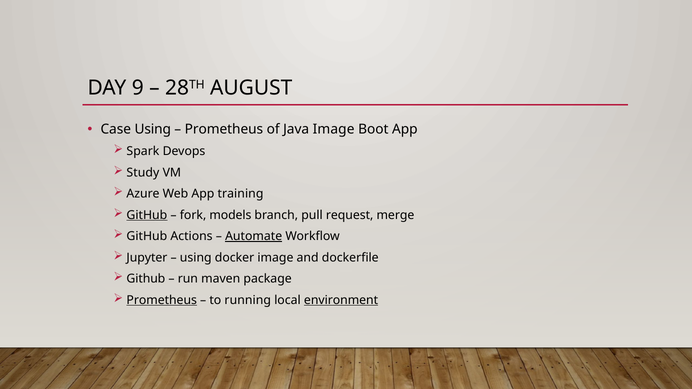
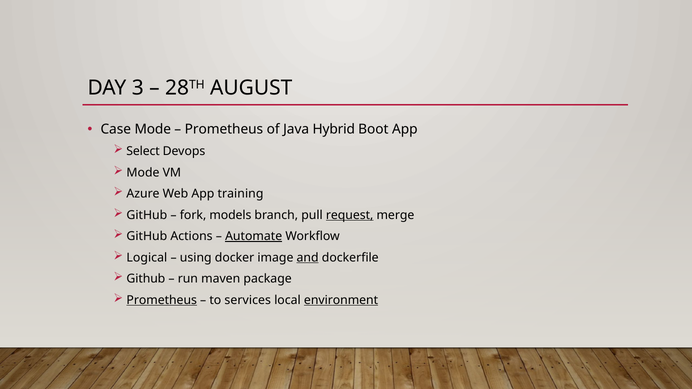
9: 9 -> 3 (138, 88)
Case Using: Using -> Mode (153, 129)
Java Image: Image -> Hybrid (334, 129)
Spark: Spark -> Select (143, 151)
Study: Study -> Mode (143, 173)
GitHub underline: present -> none (147, 215)
request underline: none -> present (350, 215)
Jupyter: Jupyter -> Logical (147, 258)
and underline: none -> present (308, 258)
running: running -> services (248, 300)
